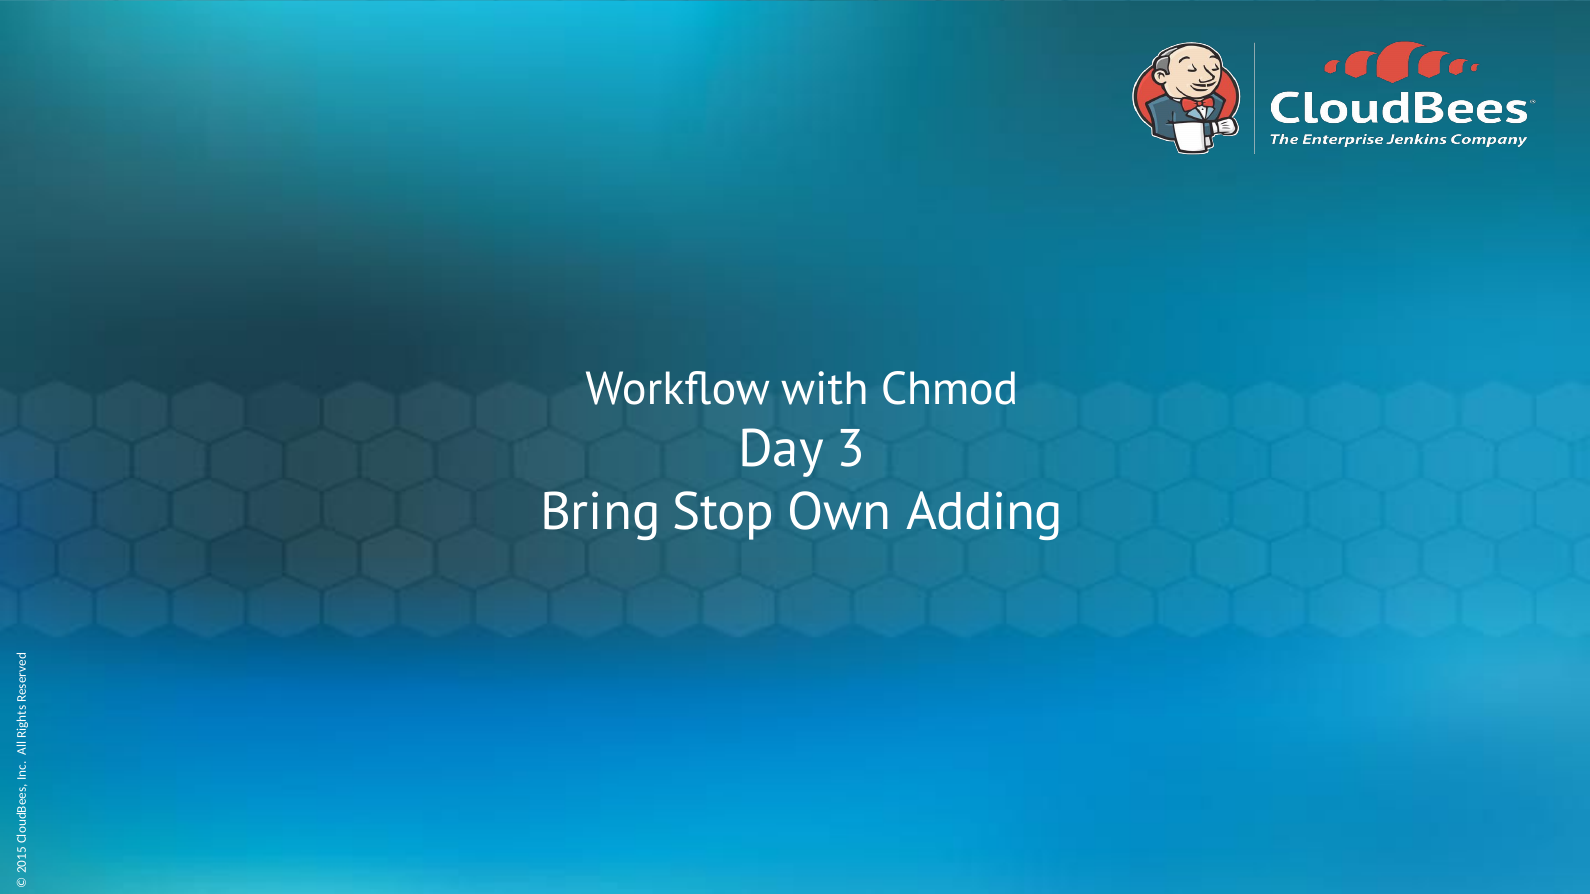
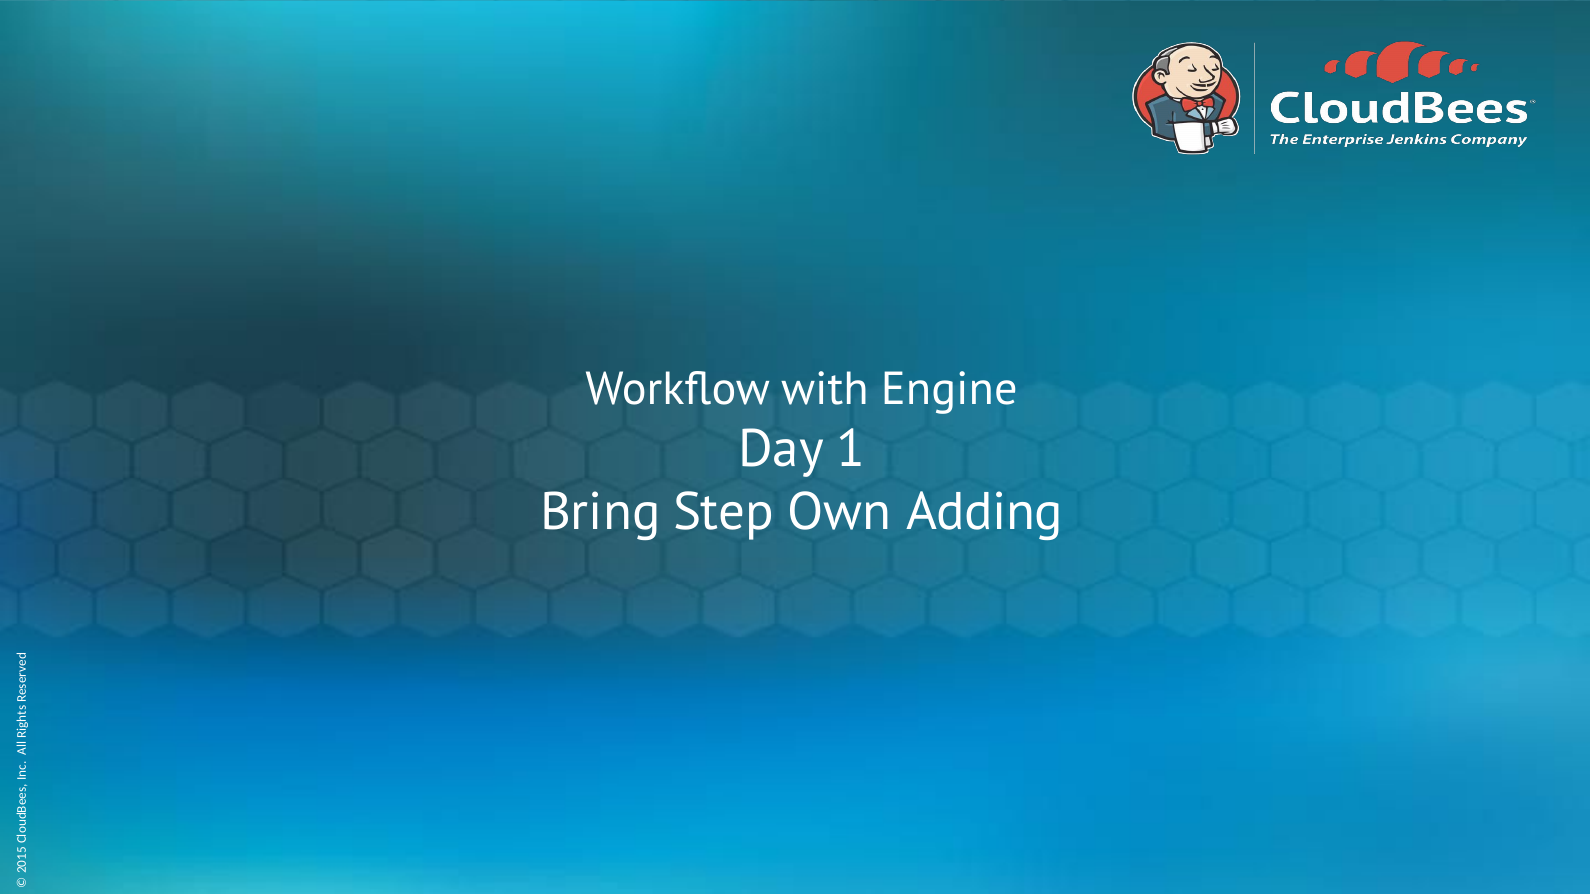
Chmod: Chmod -> Engine (949, 389)
Day 3: 3 -> 1 (851, 449)
Stop: Stop -> Step (724, 513)
